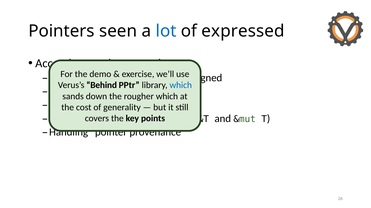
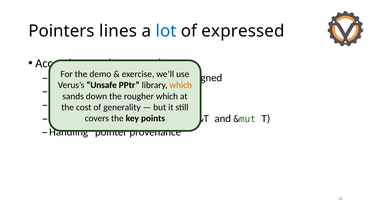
seen: seen -> lines (118, 31)
Behind: Behind -> Unsafe (102, 85)
which colour: blue -> orange (181, 85)
